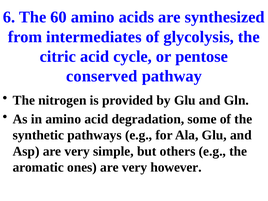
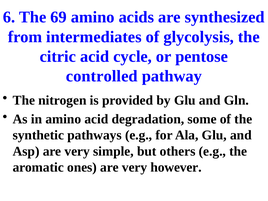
60: 60 -> 69 (59, 17)
conserved: conserved -> controlled (102, 76)
